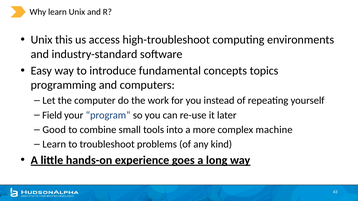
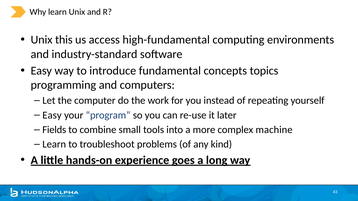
high-troubleshoot: high-troubleshoot -> high-fundamental (166, 40)
Field: Field -> Easy (52, 115)
Good: Good -> Fields (54, 130)
